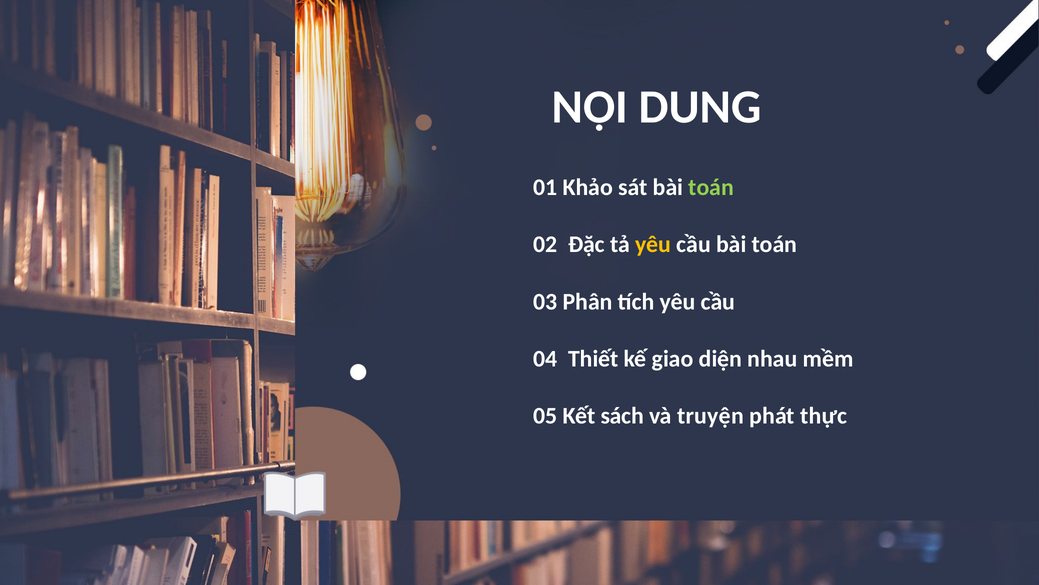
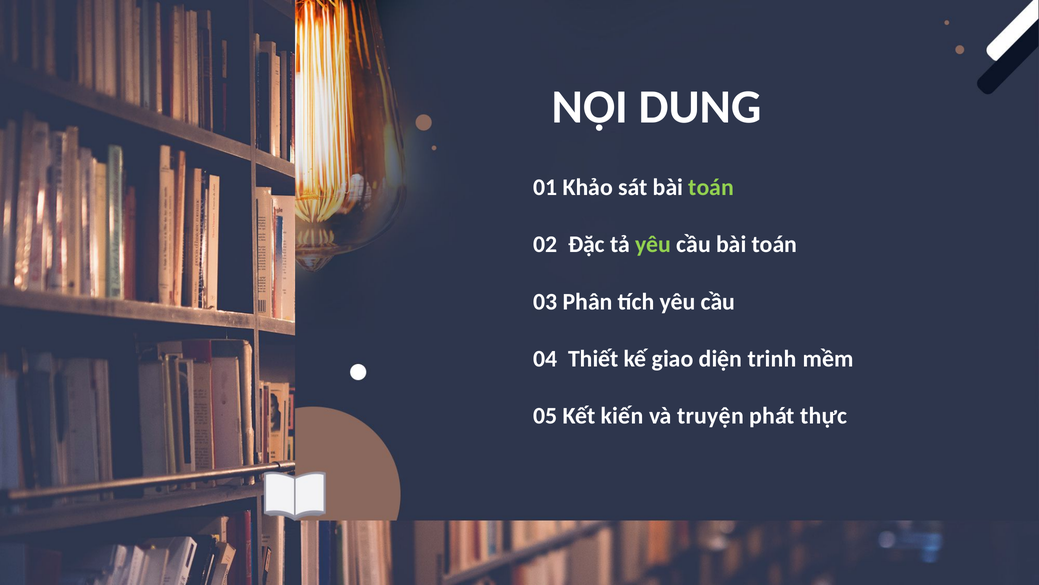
yêu colour: yellow -> light green (653, 244)
nhau: nhau -> trinh (772, 359)
sách: sách -> kiến (622, 416)
